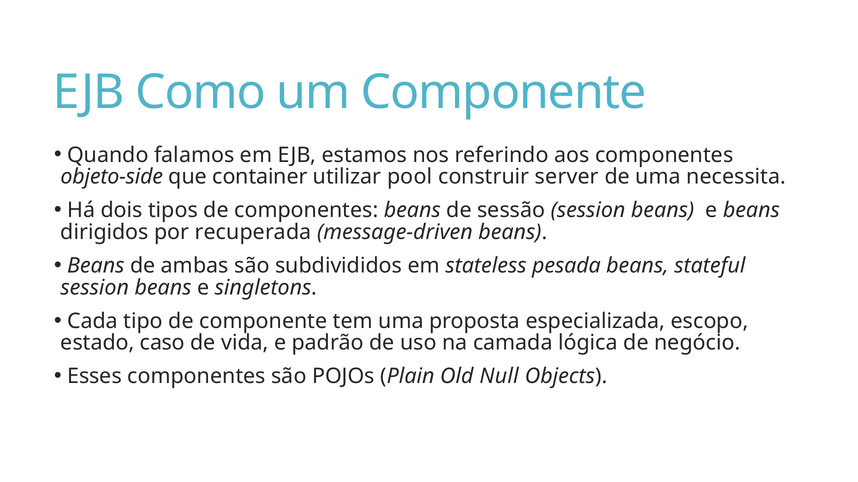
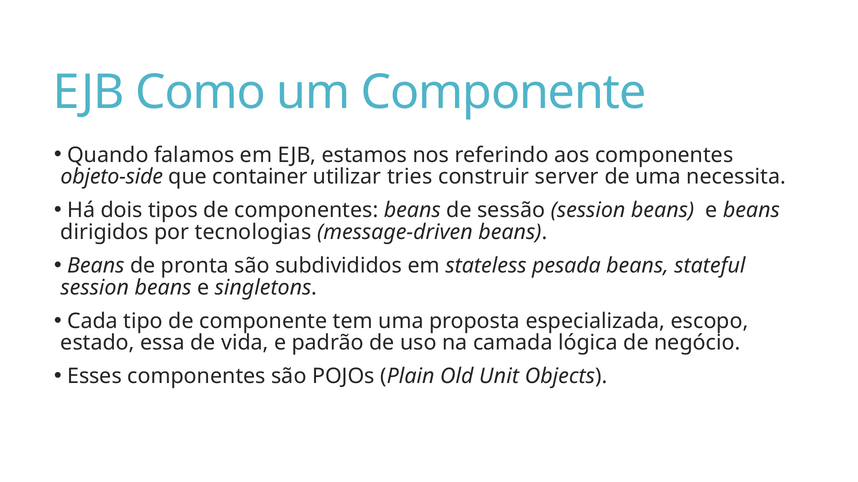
pool: pool -> tries (410, 177)
recuperada: recuperada -> tecnologias (253, 233)
ambas: ambas -> pronta (195, 266)
caso: caso -> essa (162, 343)
Null: Null -> Unit (499, 377)
